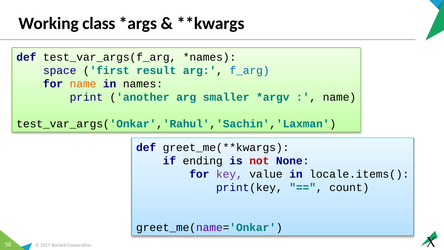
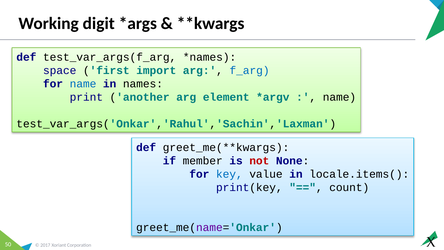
class: class -> digit (99, 23)
result: result -> import (156, 71)
name colour: orange -> blue (83, 84)
smaller: smaller -> element (226, 97)
ending: ending -> member (203, 161)
key colour: purple -> blue (229, 174)
